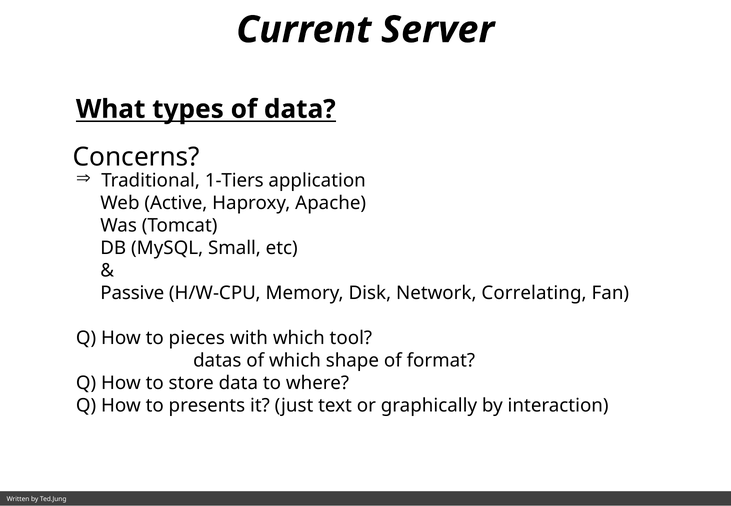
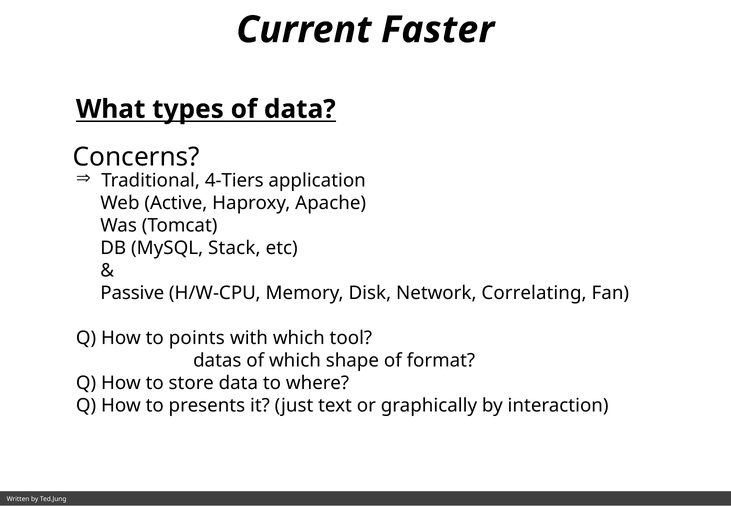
Server: Server -> Faster (438, 30)
1-Tiers: 1-Tiers -> 4-Tiers (234, 181)
Small: Small -> Stack (234, 248)
pieces: pieces -> points (197, 338)
